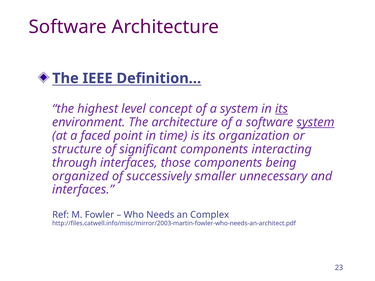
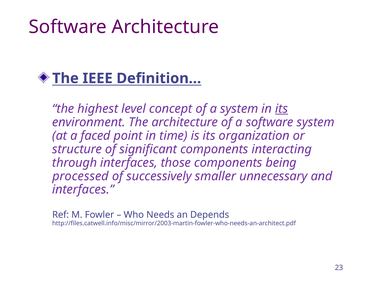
system underline: present -> none (316, 122)
organized: organized -> processed (80, 176)
Complex: Complex -> Depends (210, 215)
